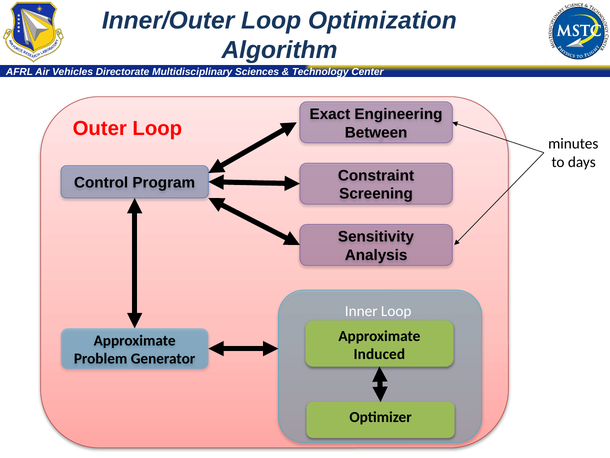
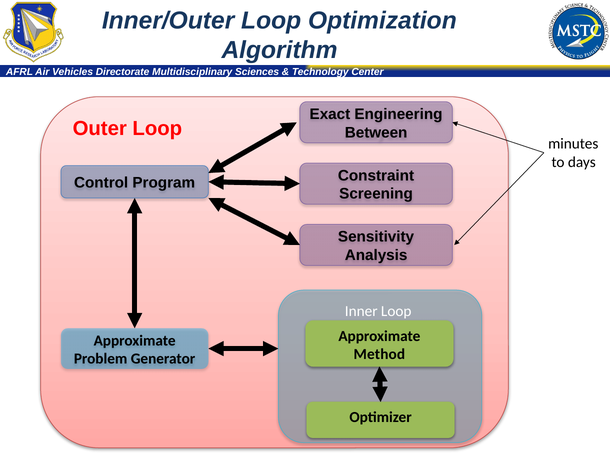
Induced: Induced -> Method (379, 354)
